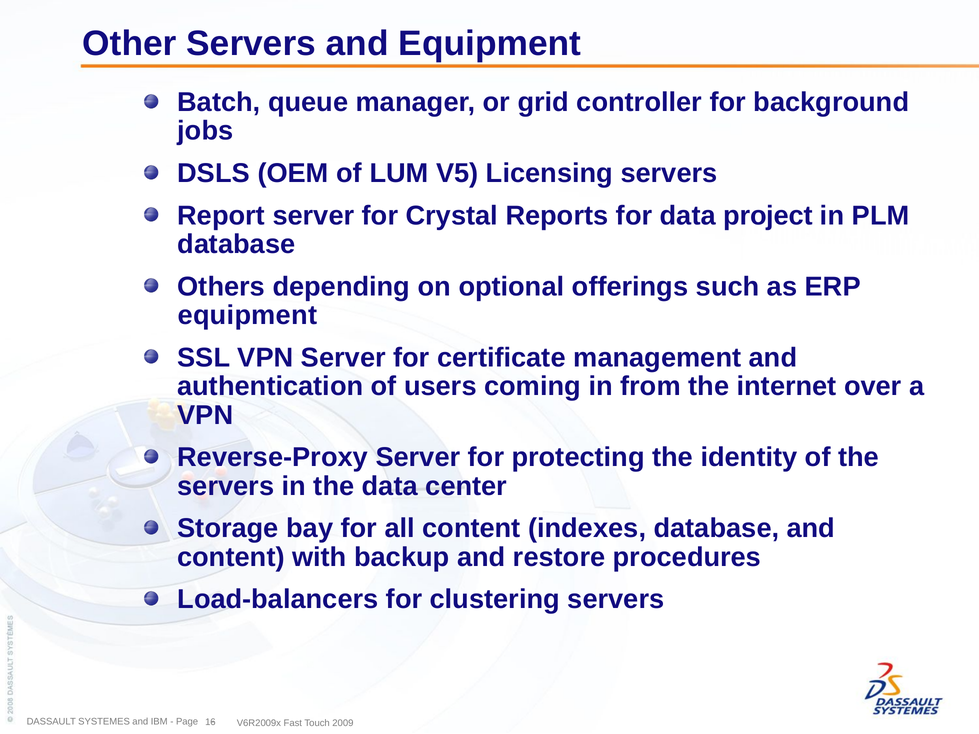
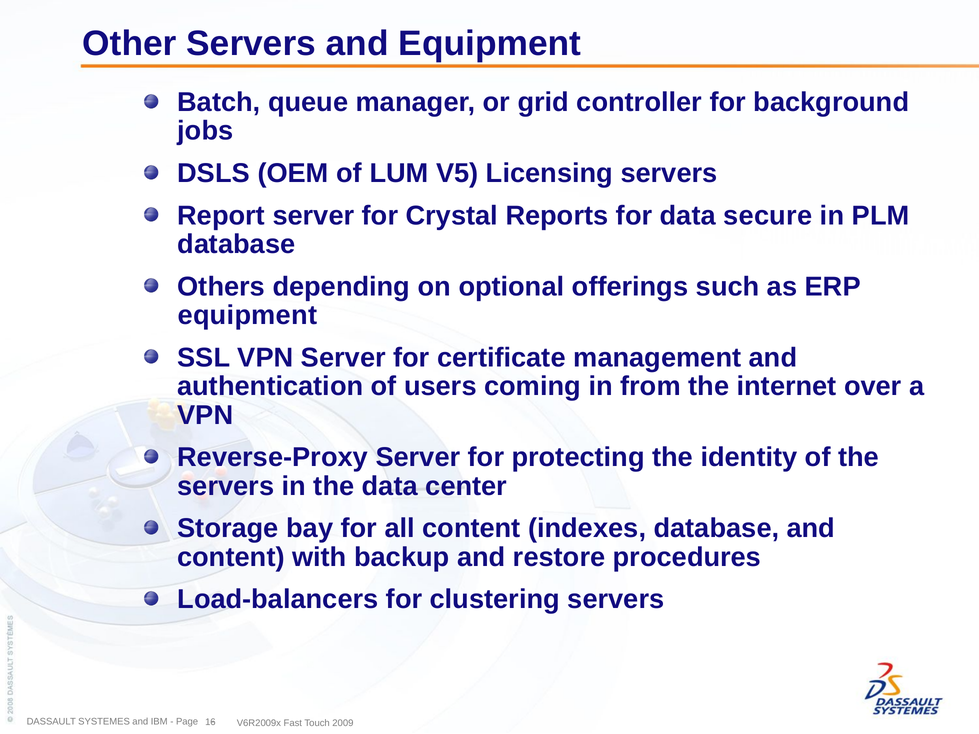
project: project -> secure (768, 216)
